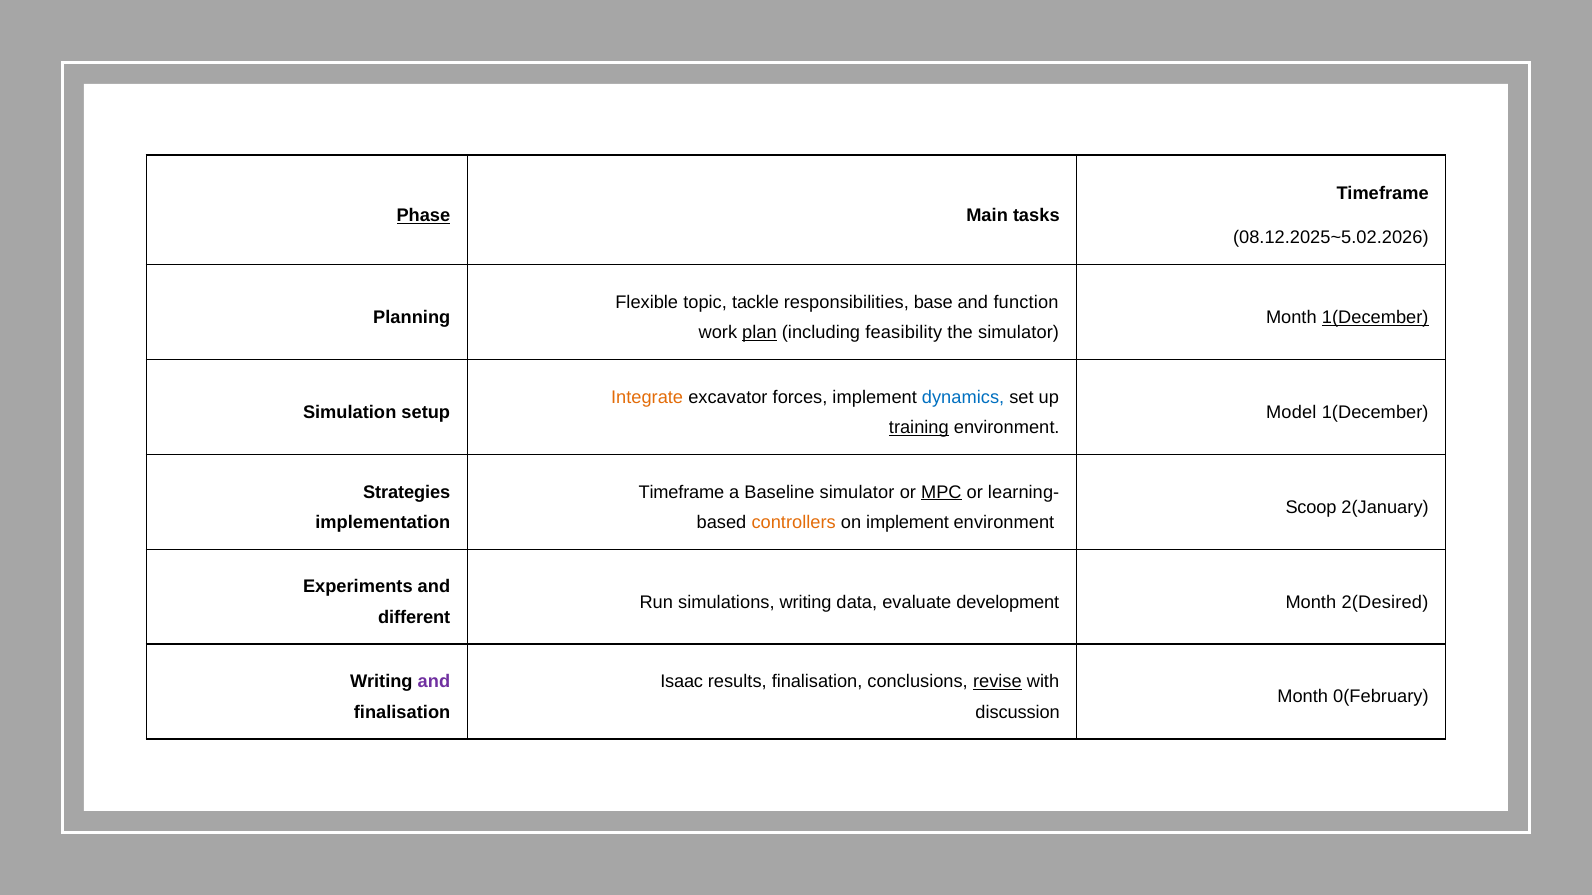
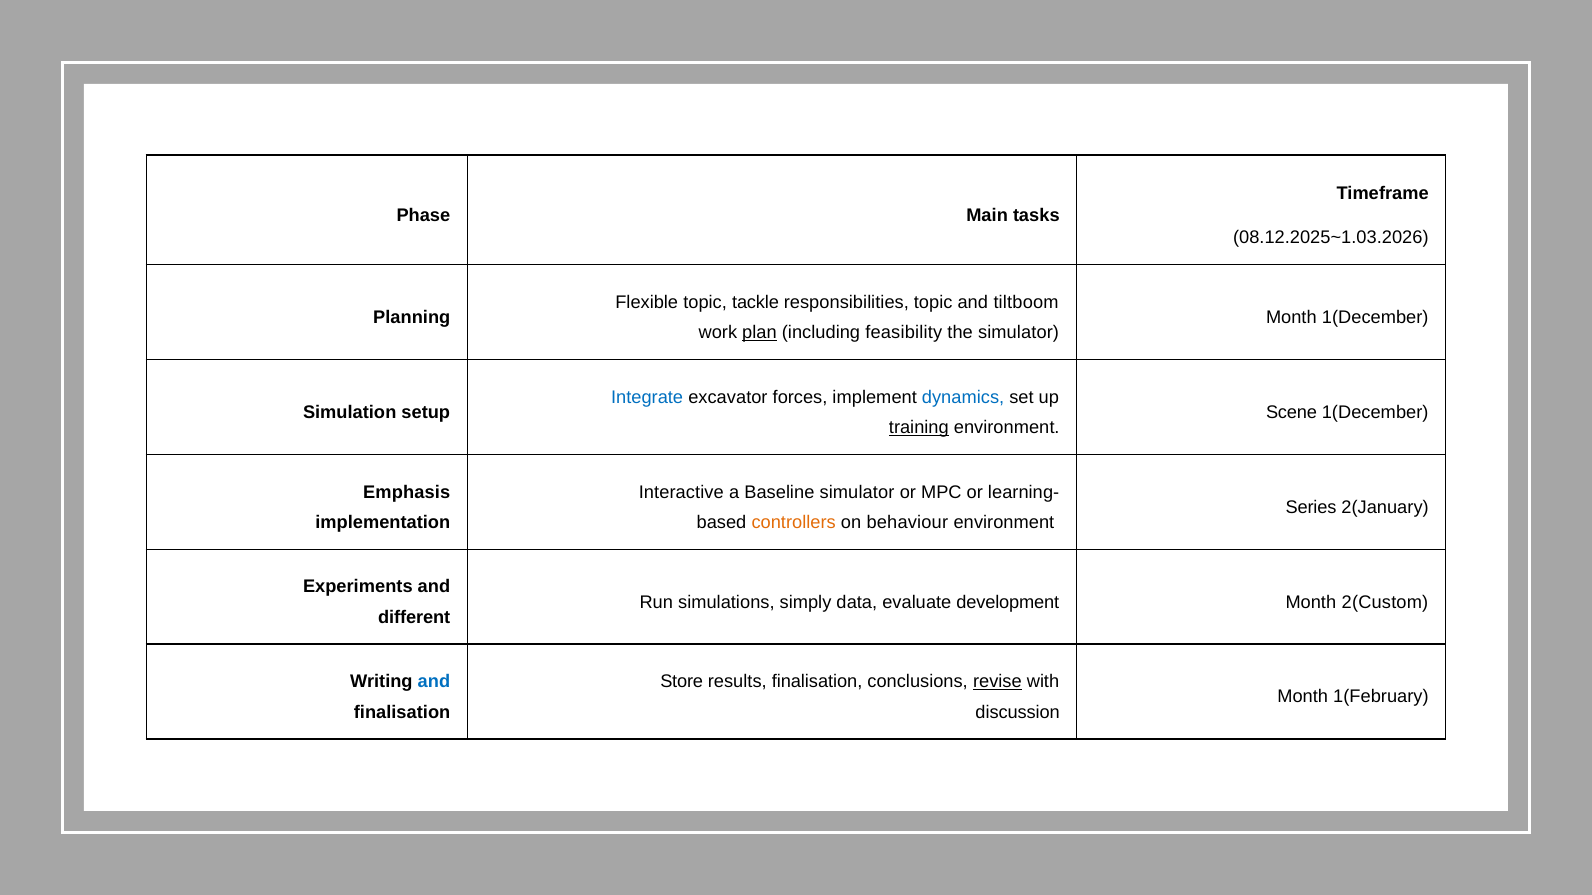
Phase underline: present -> none (423, 215)
08.12.2025~5.02.2026: 08.12.2025~5.02.2026 -> 08.12.2025~1.03.2026 (1331, 237)
responsibilities base: base -> topic (933, 302)
function: function -> tiltboom (1026, 302)
1(December underline: present -> none (1375, 318)
Integrate colour: orange -> blue (647, 397)
Model: Model -> Scene (1291, 413)
Strategies: Strategies -> Emphasis (407, 492)
Timeframe: Timeframe -> Interactive (681, 492)
MPC underline: present -> none (941, 492)
Scoop: Scoop -> Series (1311, 508)
on implement: implement -> behaviour (907, 523)
simulations writing: writing -> simply (806, 602)
2(Desired: 2(Desired -> 2(Custom (1385, 602)
and colour: purple -> blue (434, 682)
Isaac: Isaac -> Store (682, 682)
0(February: 0(February -> 1(February (1381, 697)
